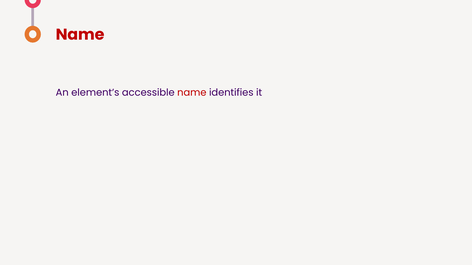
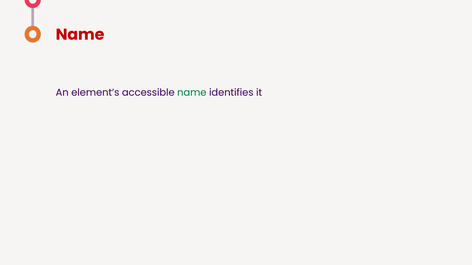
name colour: red -> green (192, 93)
